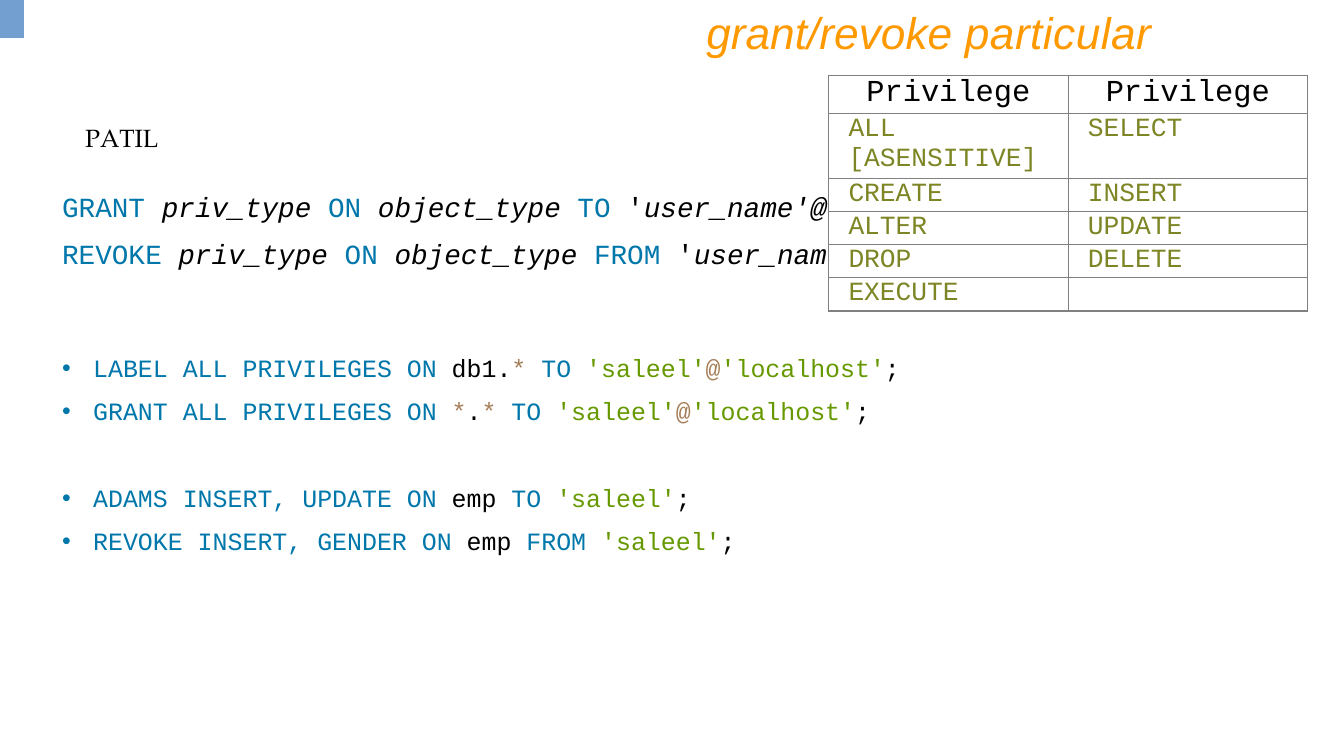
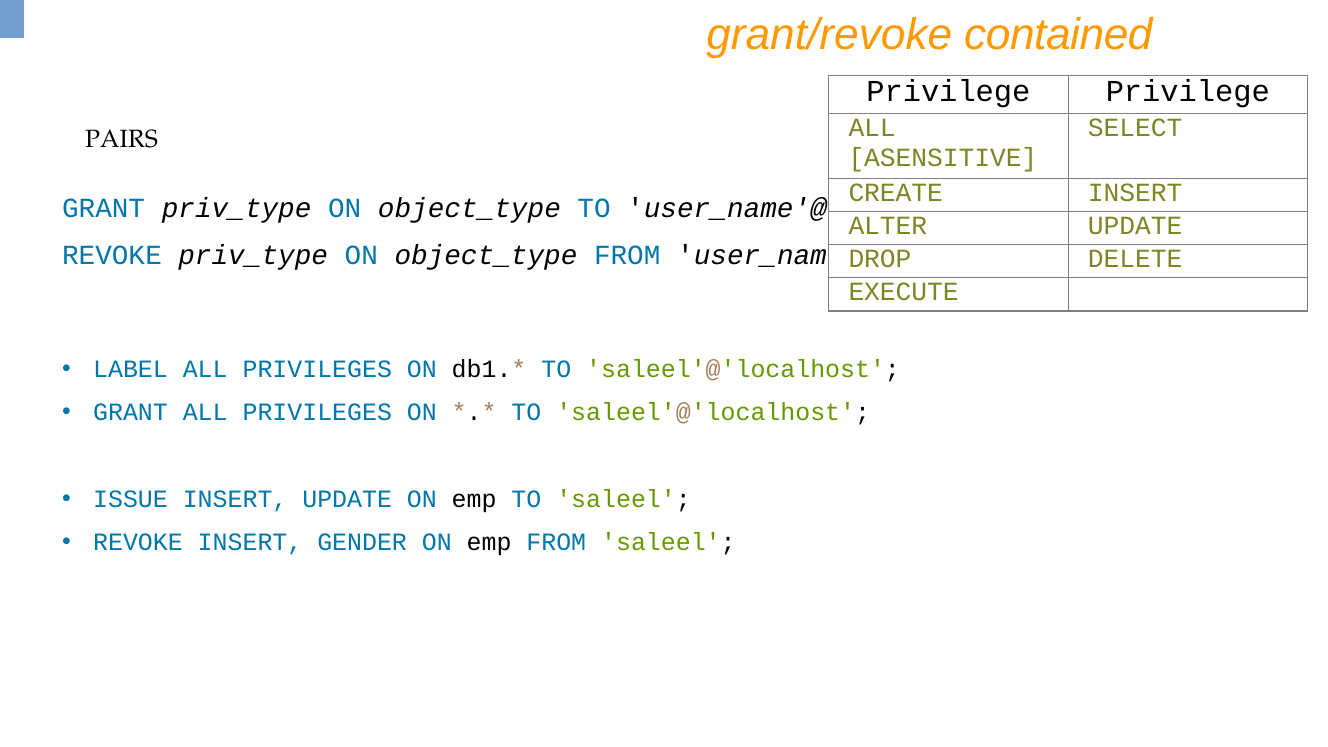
particular: particular -> contained (1058, 35)
PATIL: PATIL -> PAIRS (122, 139)
ADAMS: ADAMS -> ISSUE (131, 499)
